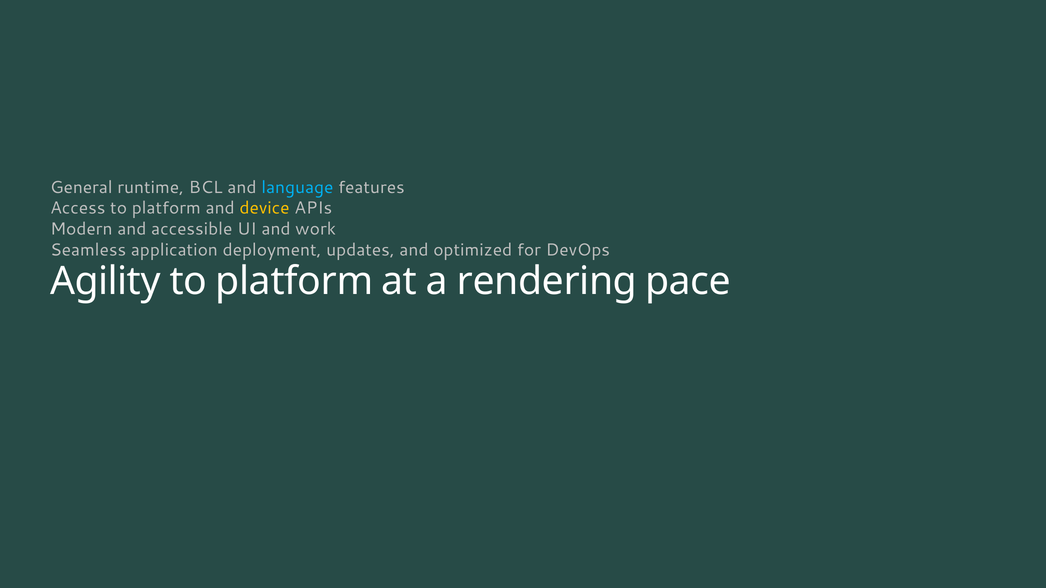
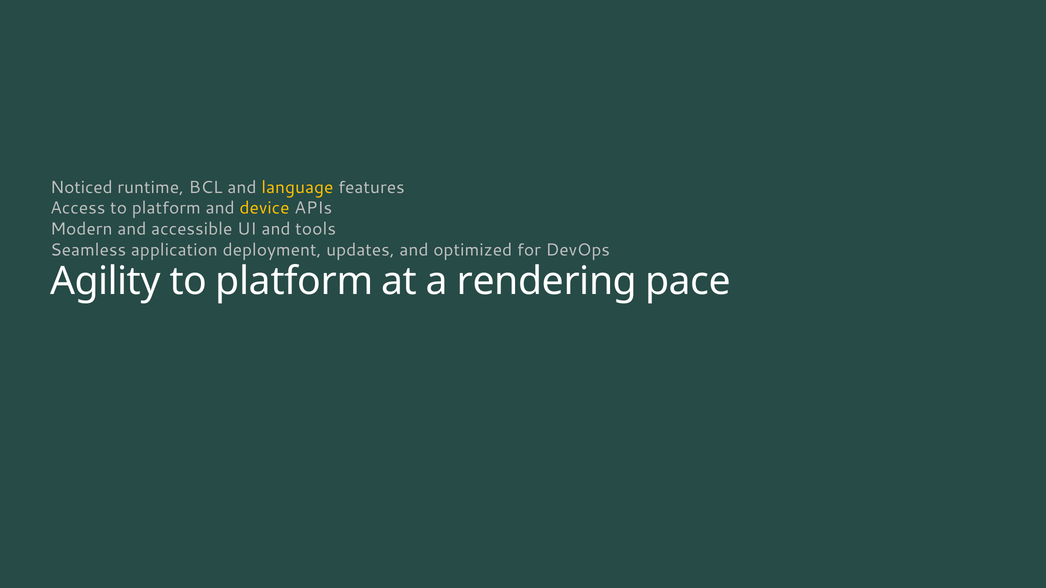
General: General -> Noticed (81, 187)
language colour: light blue -> yellow (297, 187)
work: work -> tools (316, 229)
